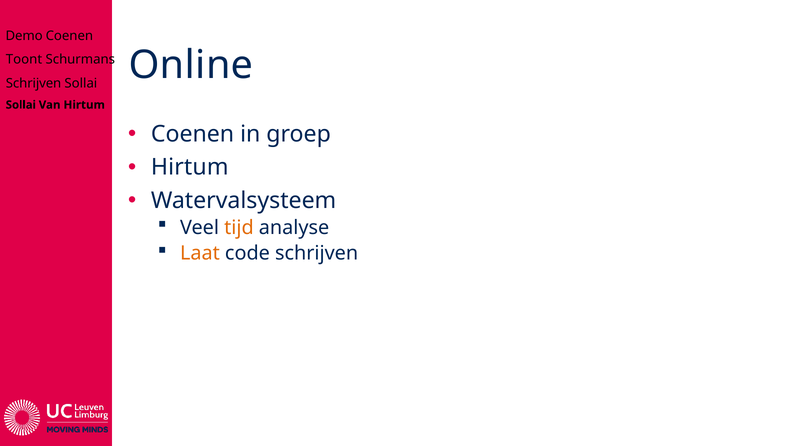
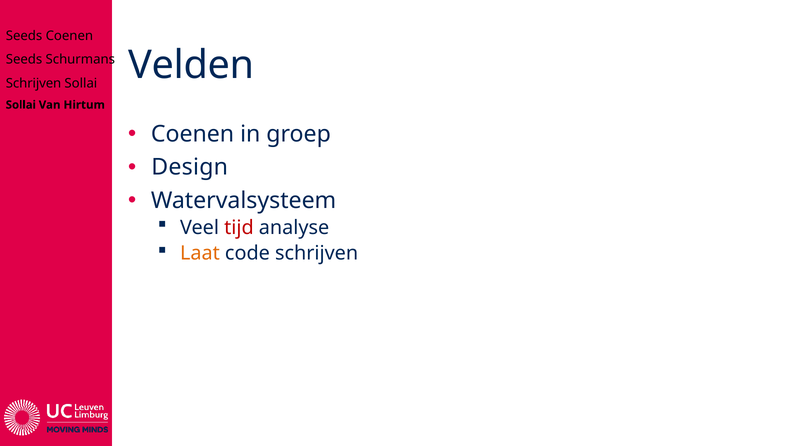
Demo: Demo -> Seeds (24, 36)
Online: Online -> Velden (191, 65)
Toont: Toont -> Seeds (24, 59)
Hirtum: Hirtum -> Design (190, 167)
tijd colour: orange -> red (239, 228)
